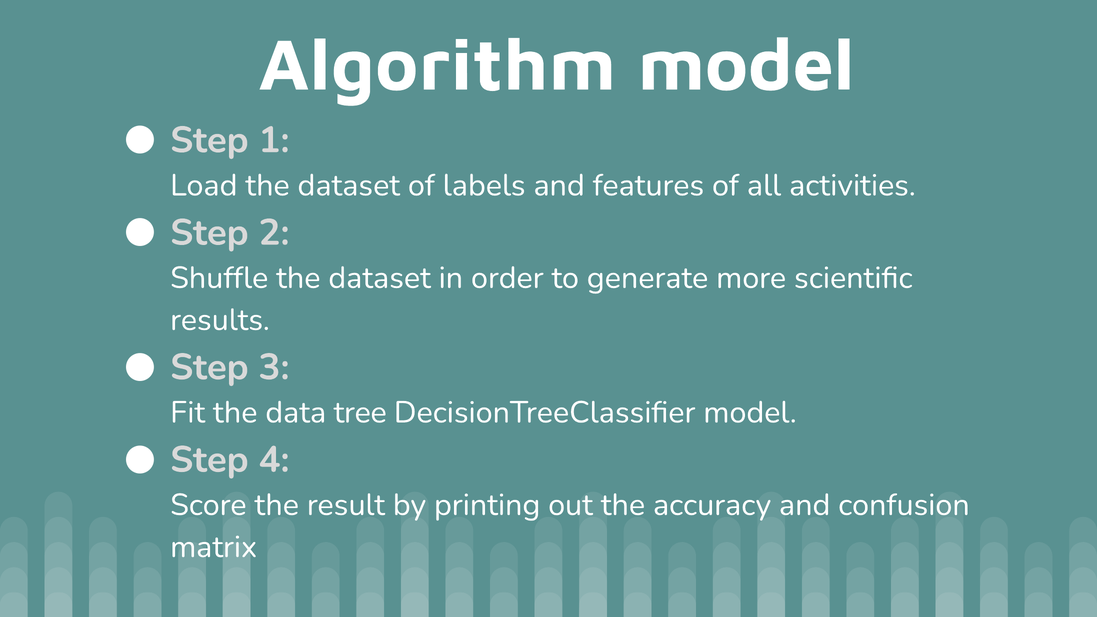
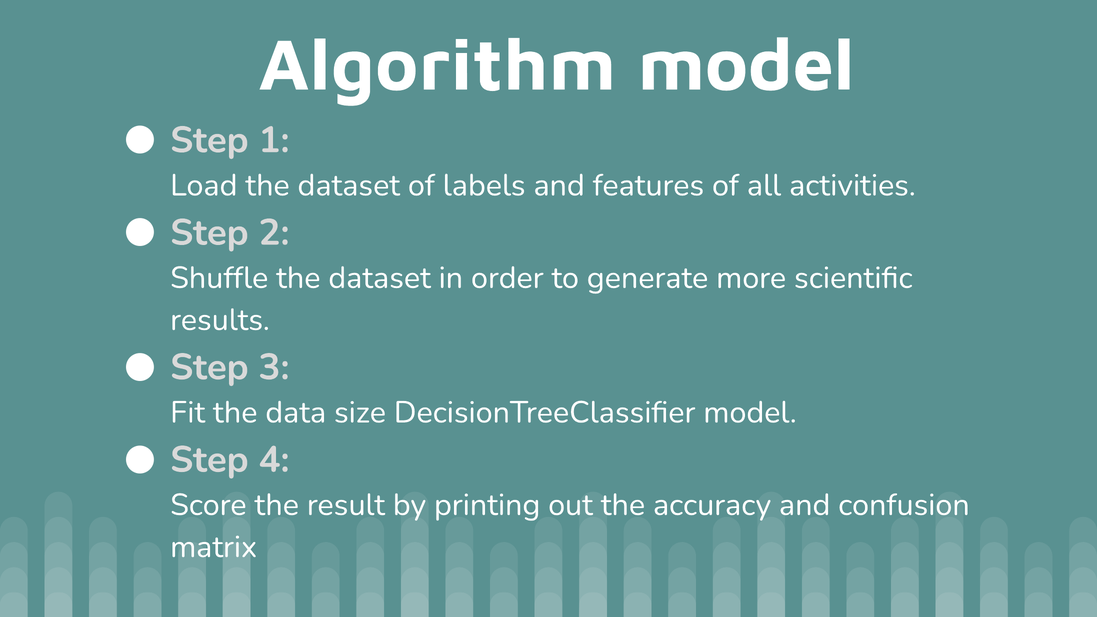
tree: tree -> size (360, 412)
